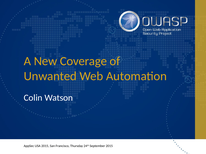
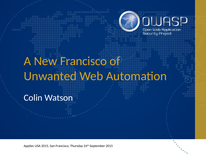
New Coverage: Coverage -> Francisco (83, 61)
